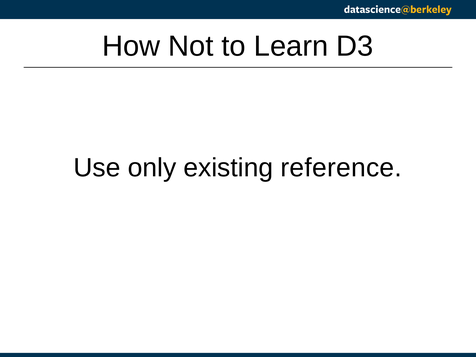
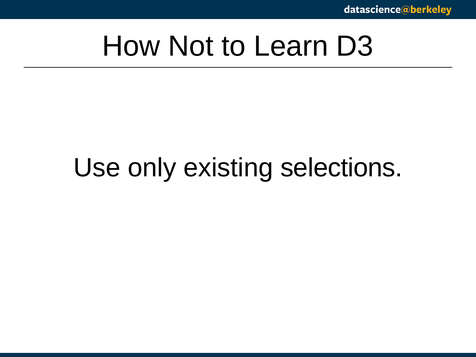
reference: reference -> selections (341, 168)
